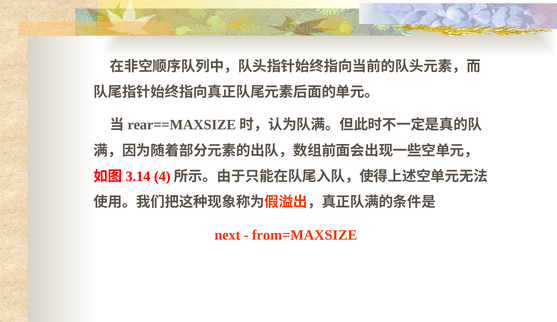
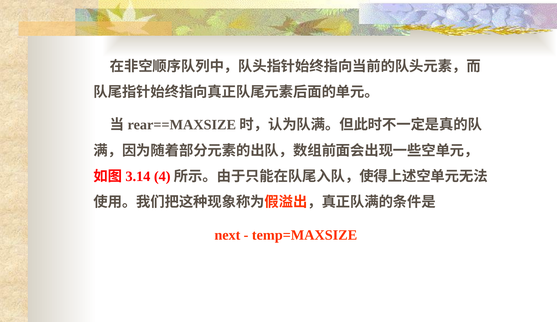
from=MAXSIZE: from=MAXSIZE -> temp=MAXSIZE (305, 235)
